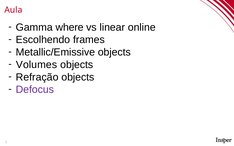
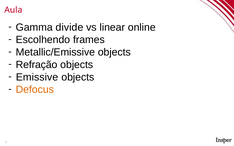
where: where -> divide (69, 27)
Volumes: Volumes -> Refração (37, 65)
Refração: Refração -> Emissive (37, 77)
Defocus colour: purple -> orange (35, 90)
